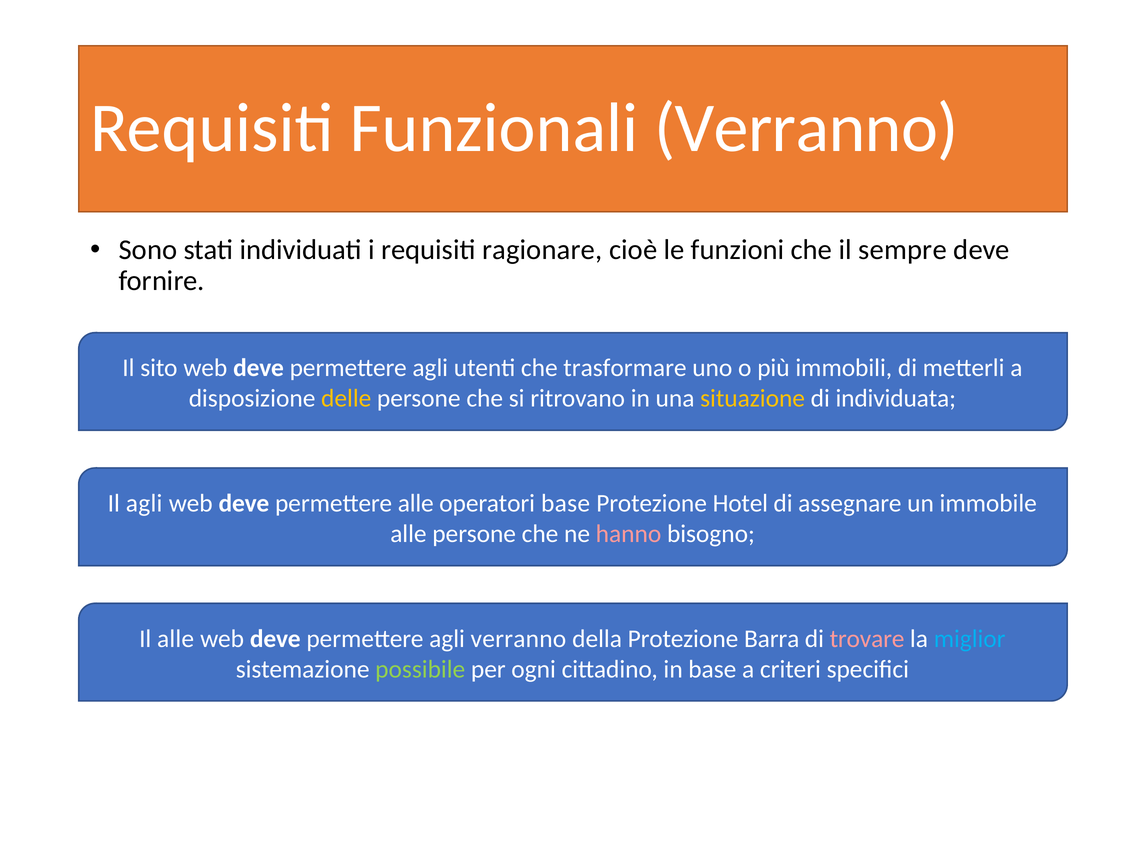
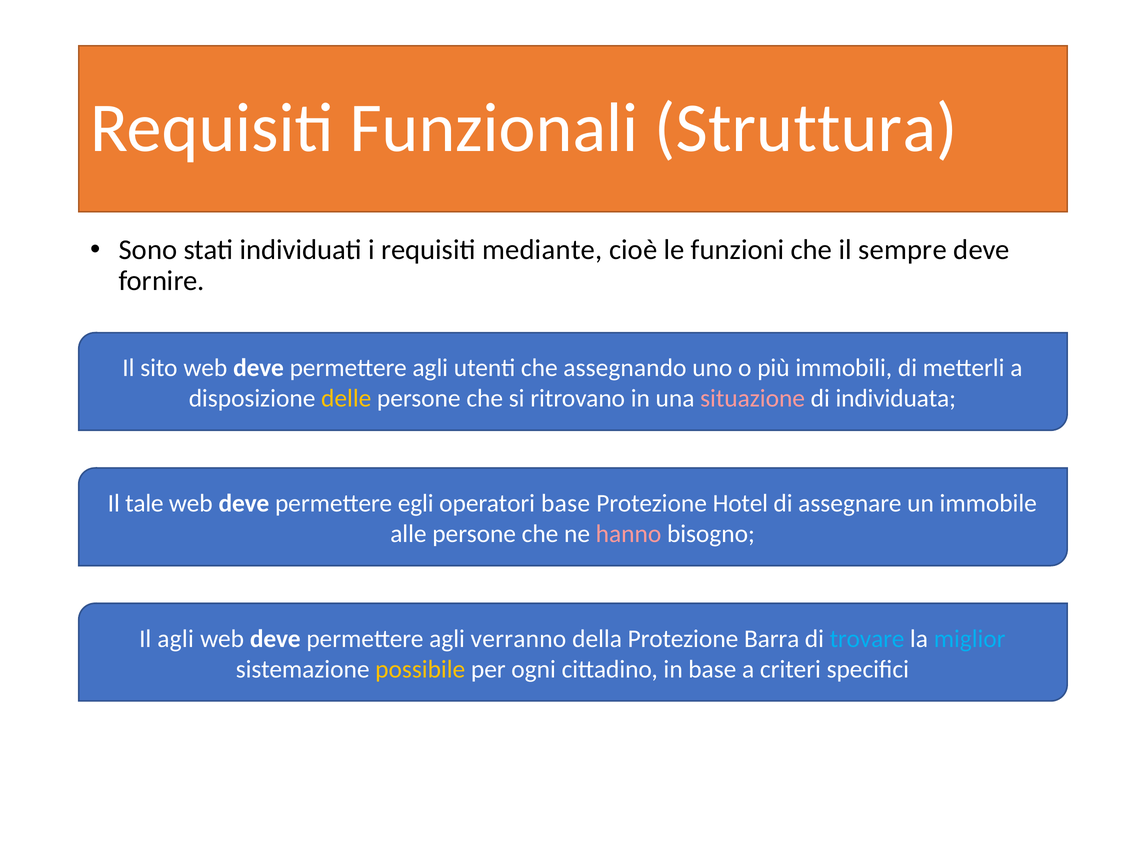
Funzionali Verranno: Verranno -> Struttura (806, 128)
ragionare: ragionare -> mediante (542, 250)
trasformare: trasformare -> assegnando (625, 368)
situazione colour: yellow -> pink (753, 399)
Il agli: agli -> tale (144, 504)
permettere alle: alle -> egli (416, 504)
Il alle: alle -> agli (176, 639)
trovare colour: pink -> light blue (867, 639)
possibile colour: light green -> yellow (420, 670)
